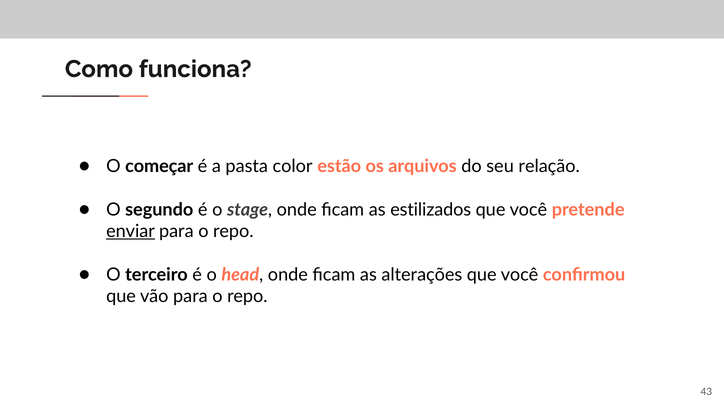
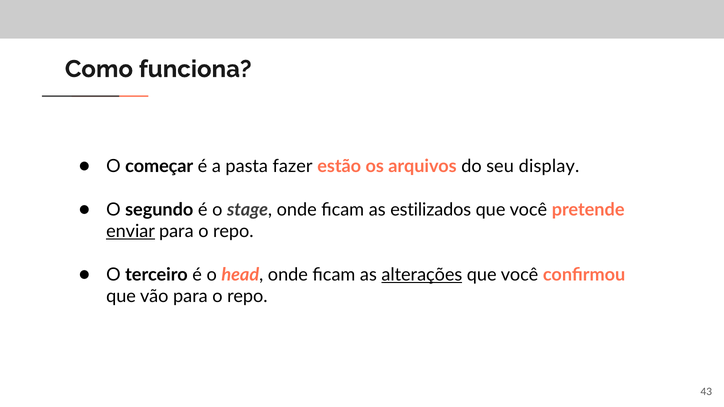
color: color -> fazer (293, 166)
relação: relação -> display (549, 166)
alterações underline: none -> present (422, 275)
